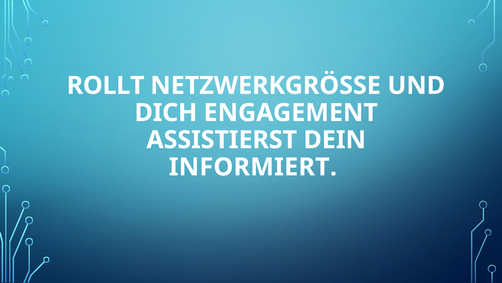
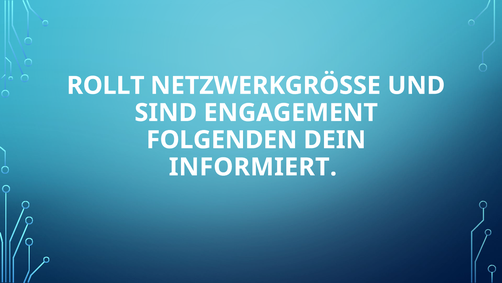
DICH: DICH -> SIND (166, 113)
ASSISTIERST: ASSISTIERST -> FOLGENDEN (222, 140)
